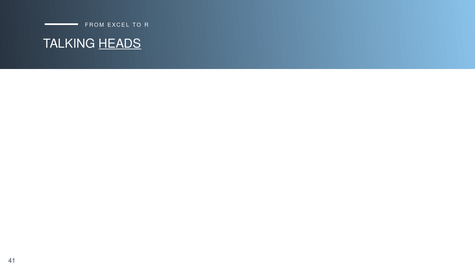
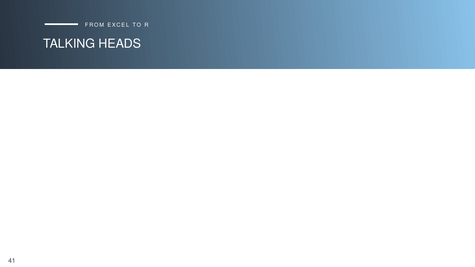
HEADS underline: present -> none (120, 44)
